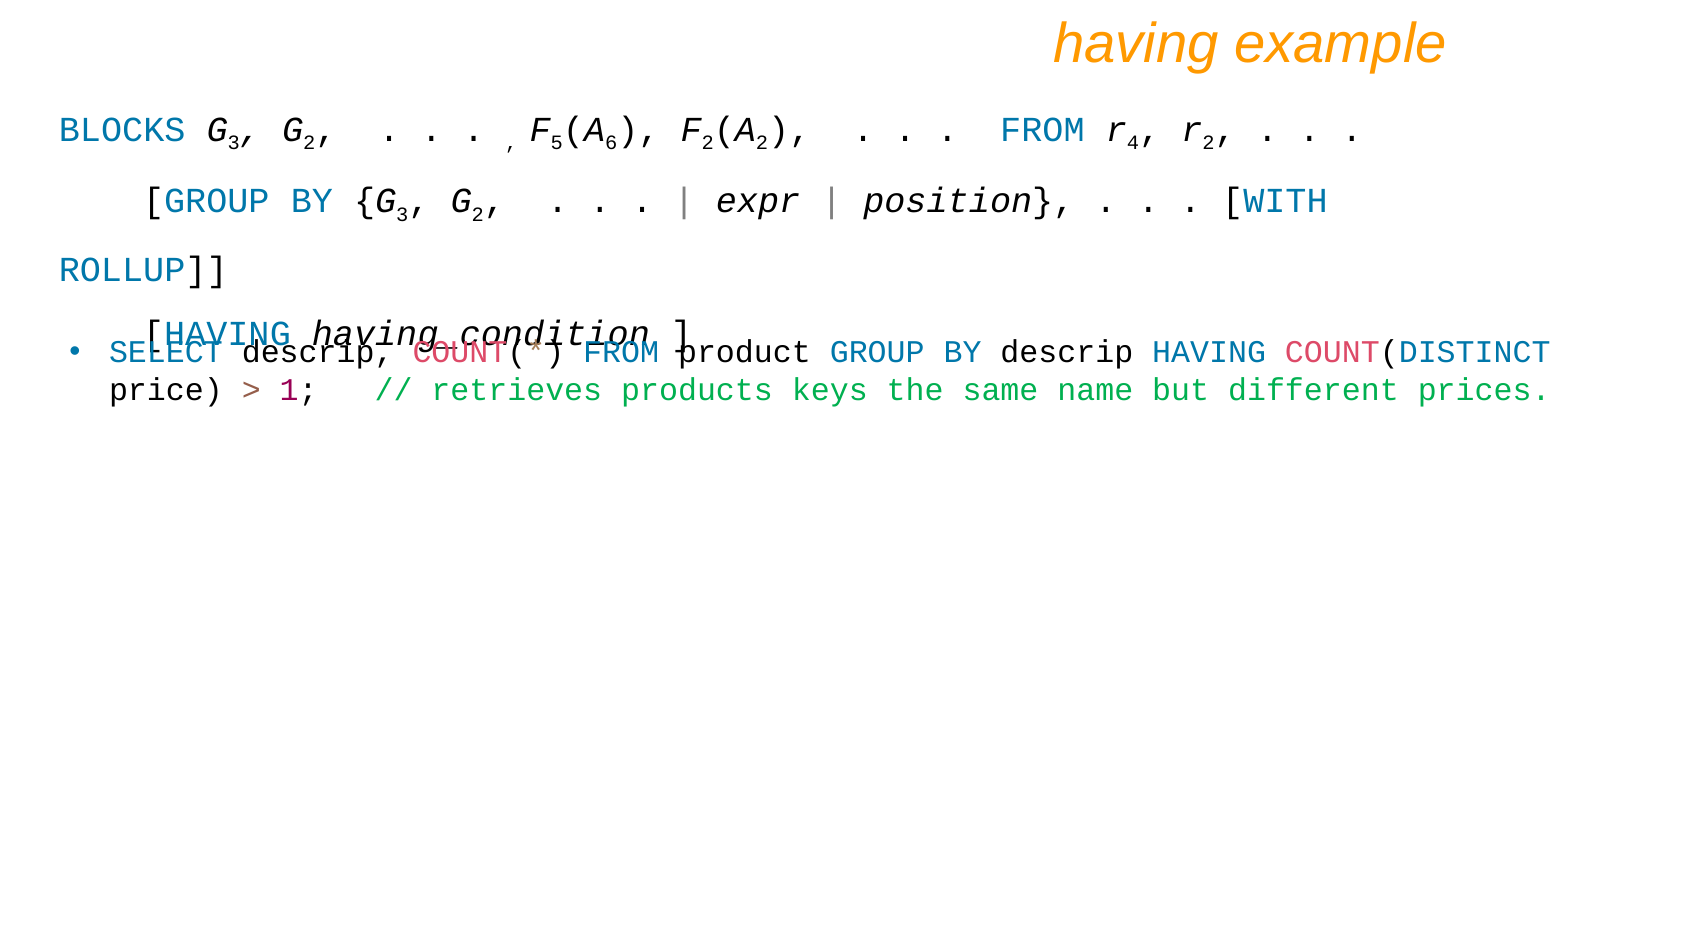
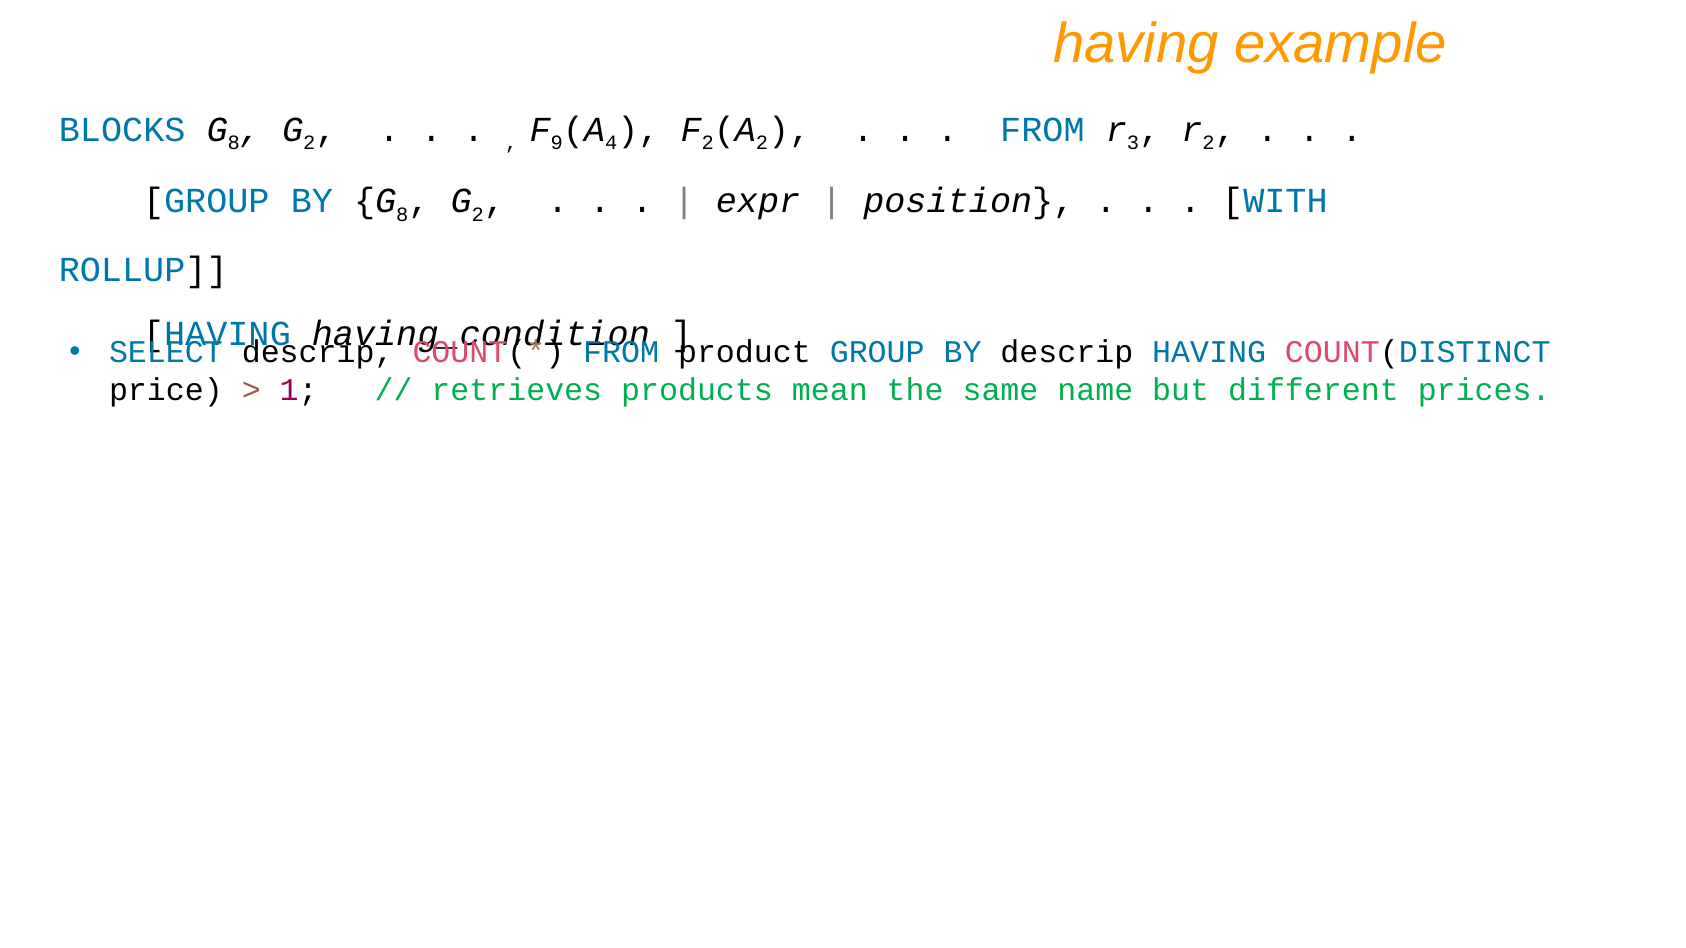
3: 3 -> 8 (234, 143)
5: 5 -> 9 (557, 143)
6: 6 -> 4 (611, 143)
4: 4 -> 3 (1133, 143)
3: 3 -> 8 (402, 215)
keys: keys -> mean (830, 390)
